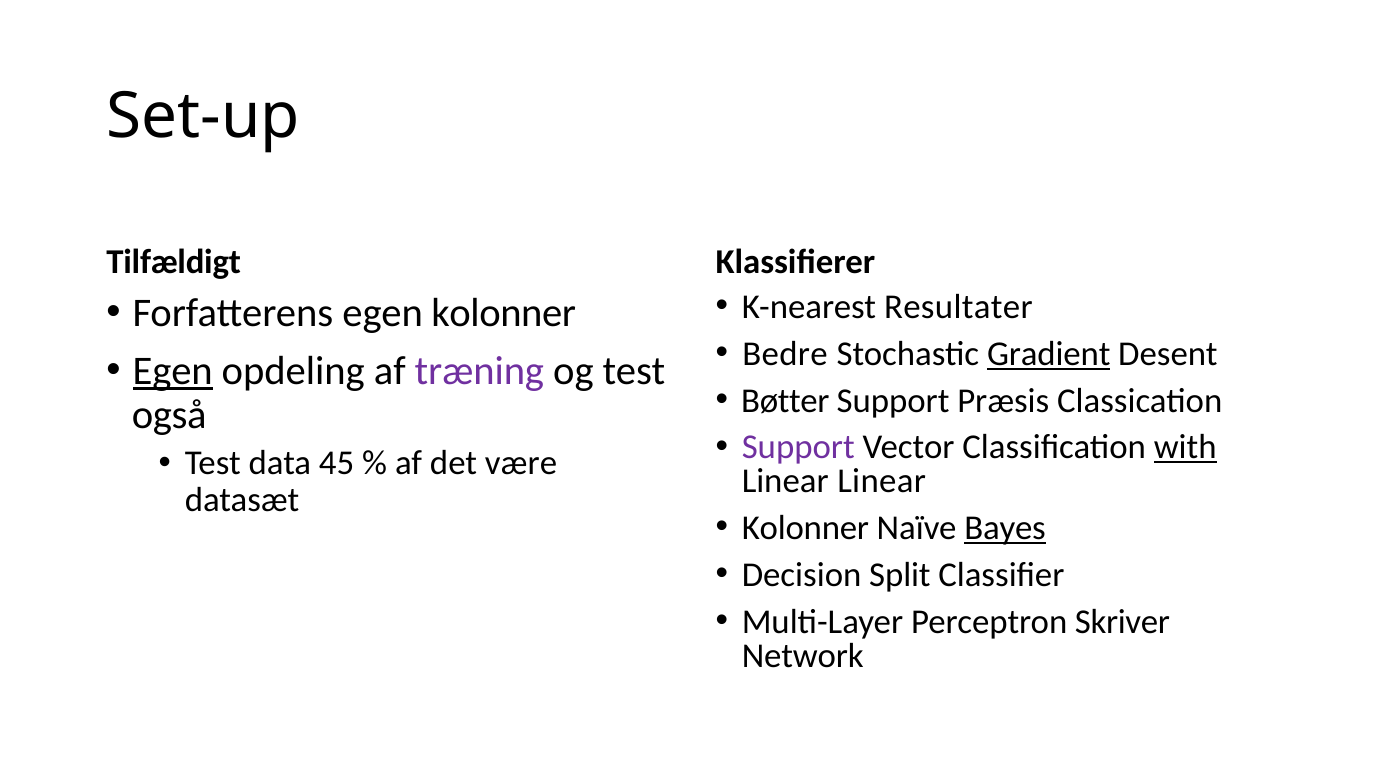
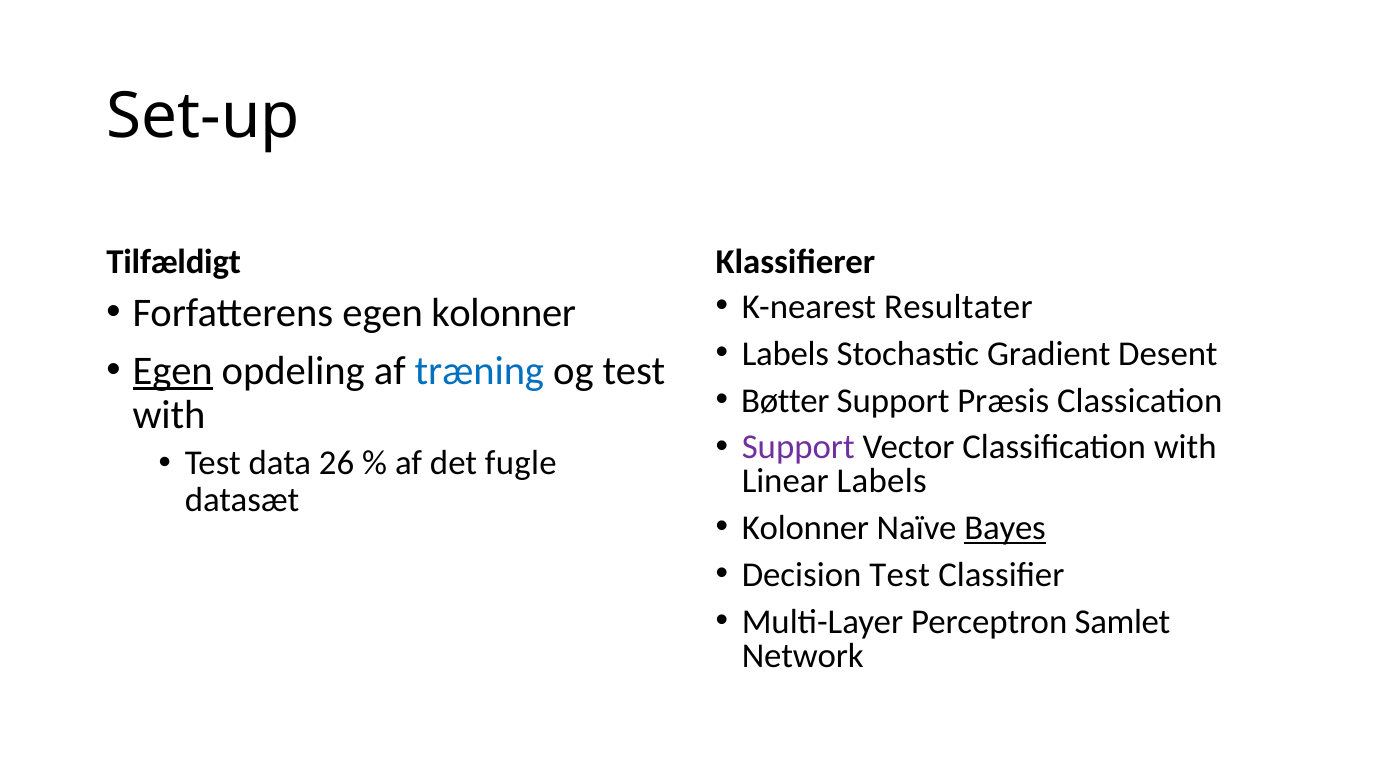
Bedre: Bedre -> Labels (785, 354)
Gradient underline: present -> none (1049, 354)
træning colour: purple -> blue (479, 371)
også: også -> with (169, 415)
with underline: present -> none (1185, 448)
45: 45 -> 26 (337, 463)
være: være -> fugle (521, 463)
Linear Linear: Linear -> Labels (882, 482)
Decision Split: Split -> Test (900, 575)
Skriver: Skriver -> Samlet (1122, 622)
